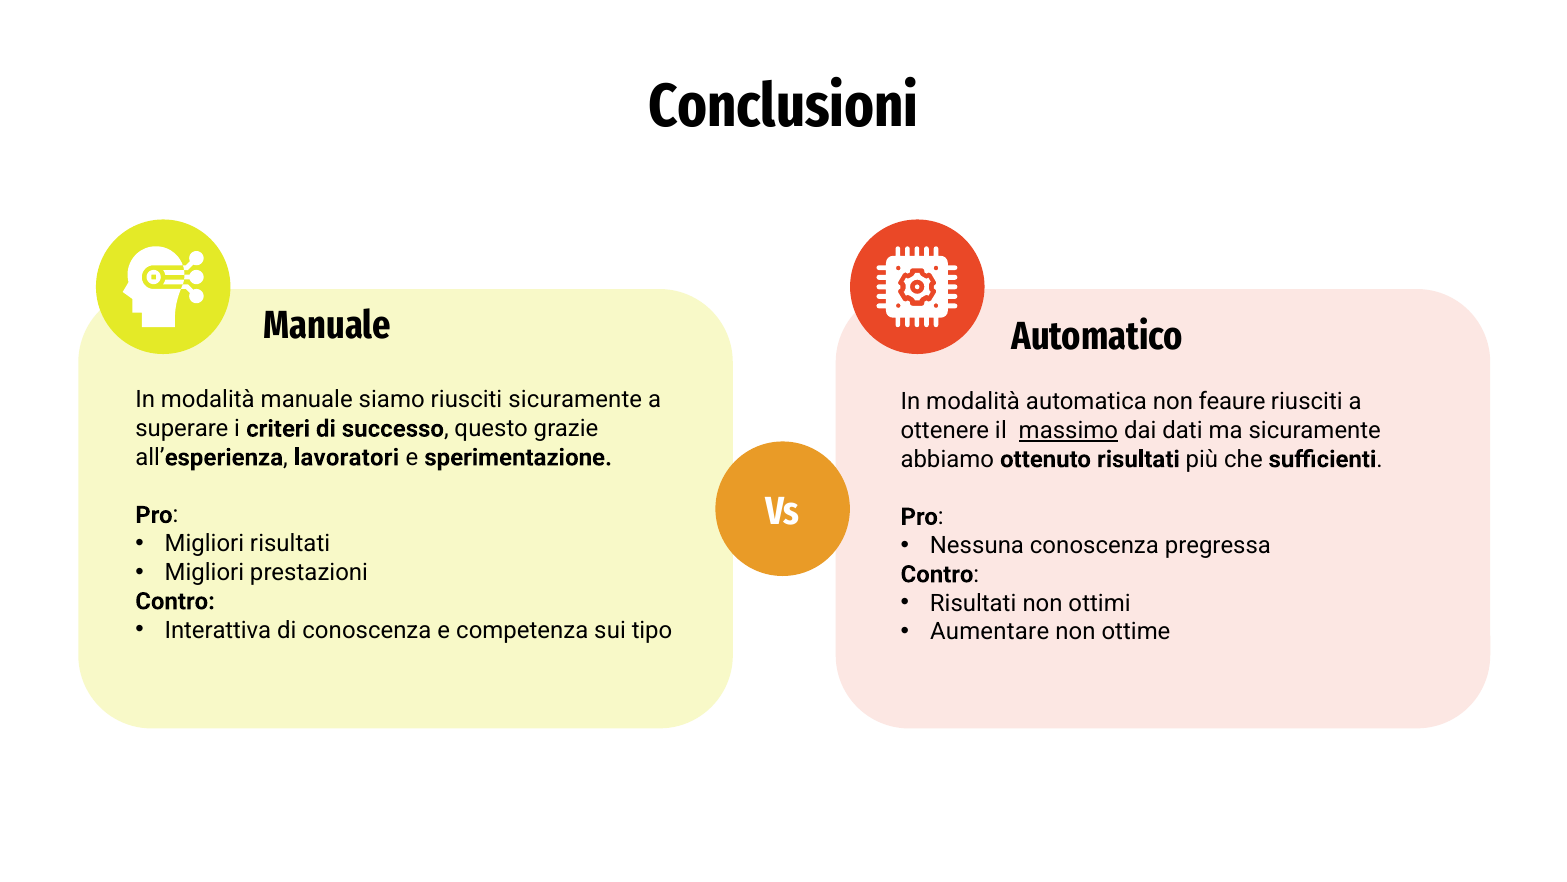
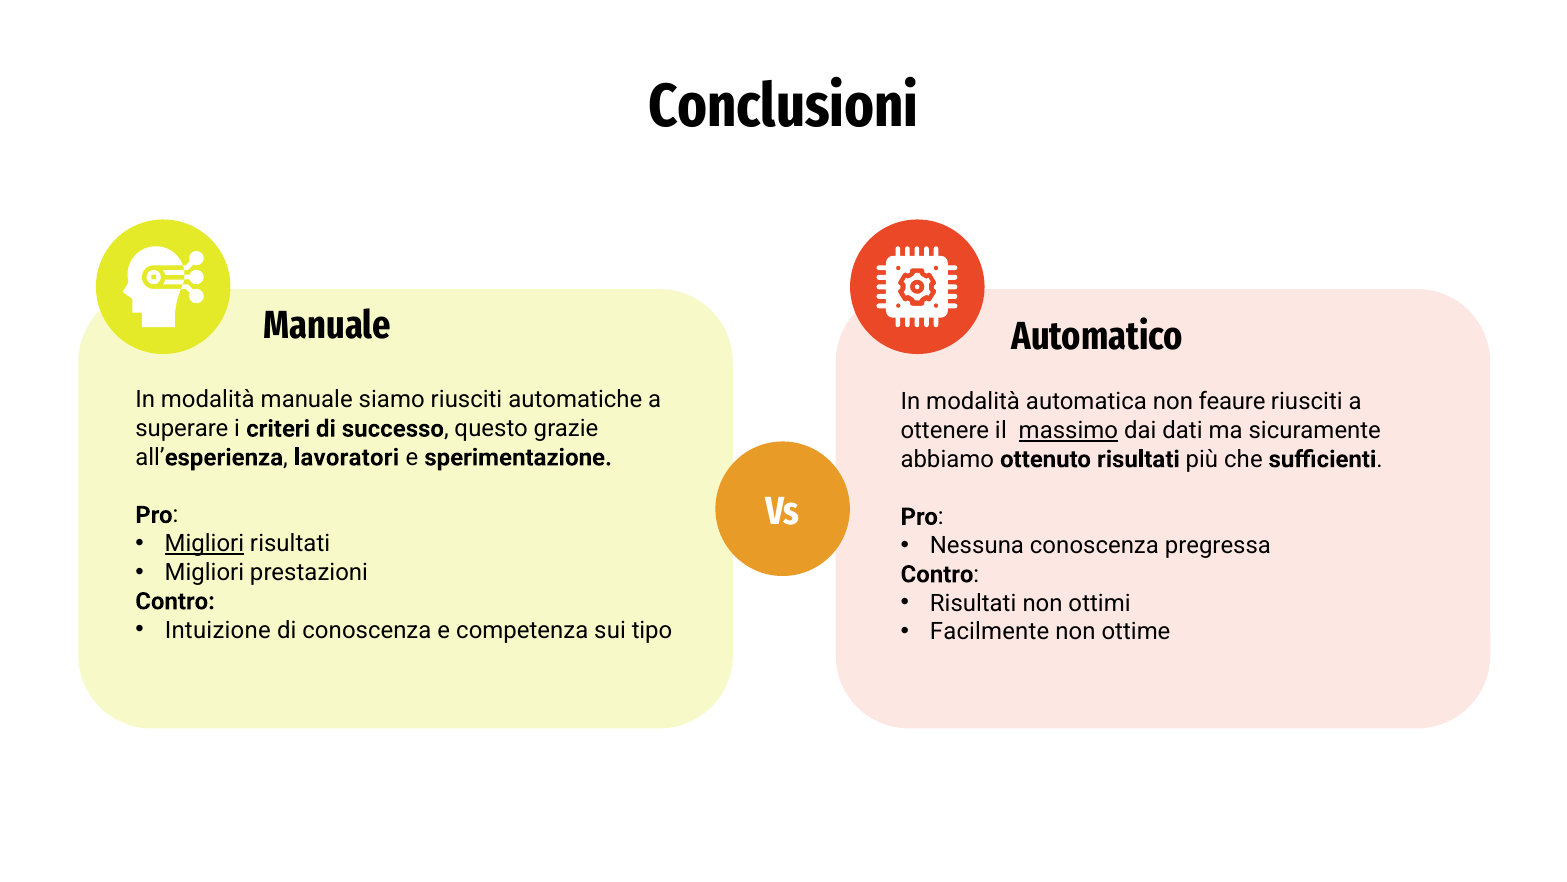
riusciti sicuramente: sicuramente -> automatiche (575, 400)
Migliori underline: none -> present (204, 544)
Interattiva: Interattiva -> Intuizione (218, 630)
Aumentare: Aumentare -> Facilmente (990, 632)
